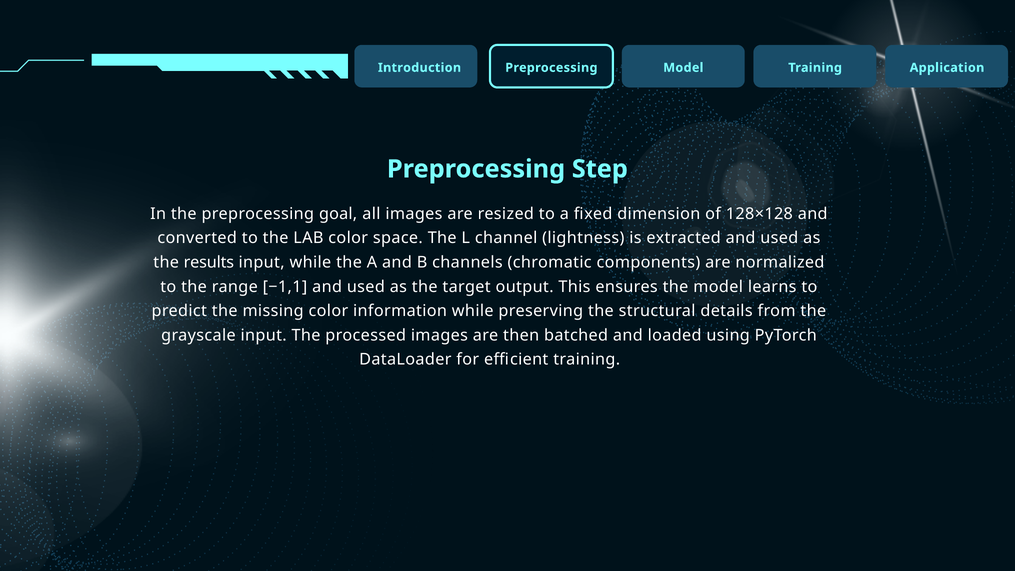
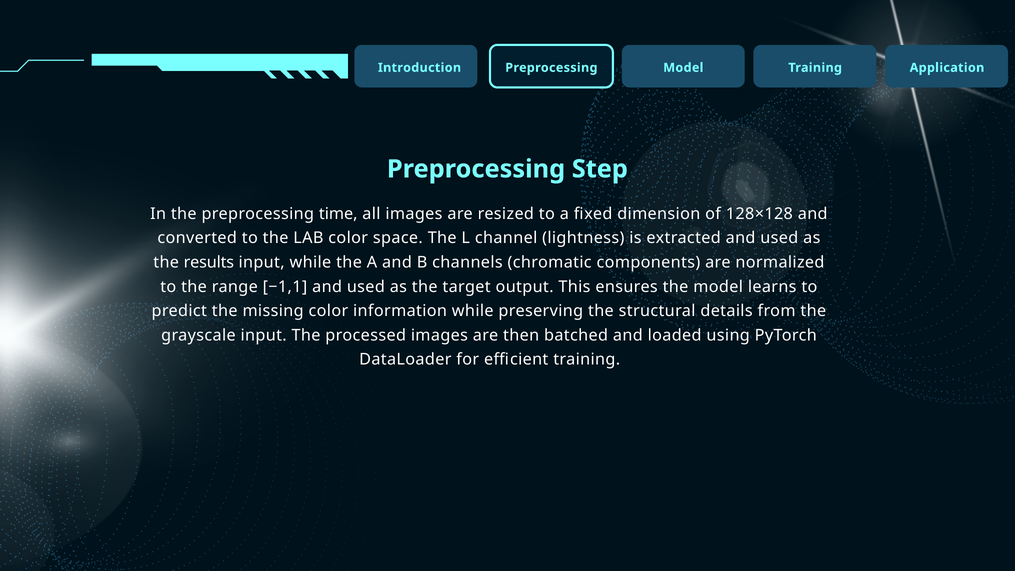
goal: goal -> time (338, 214)
